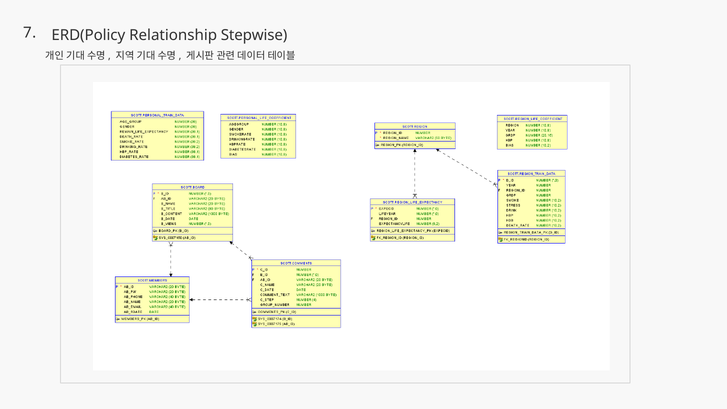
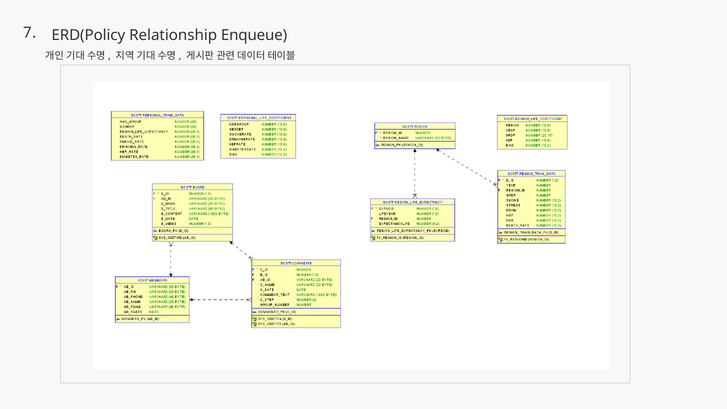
Stepwise: Stepwise -> Enqueue (254, 35)
